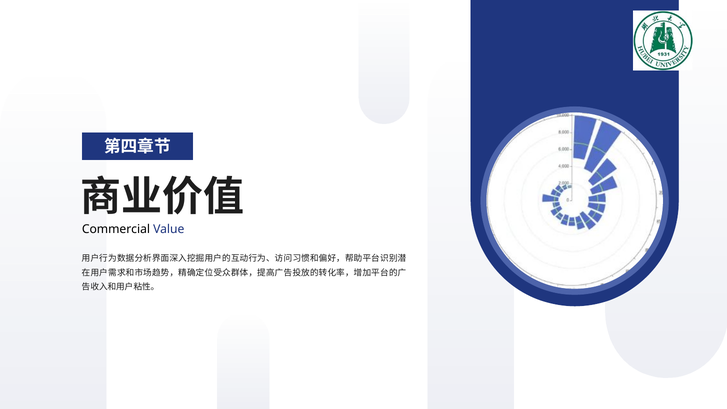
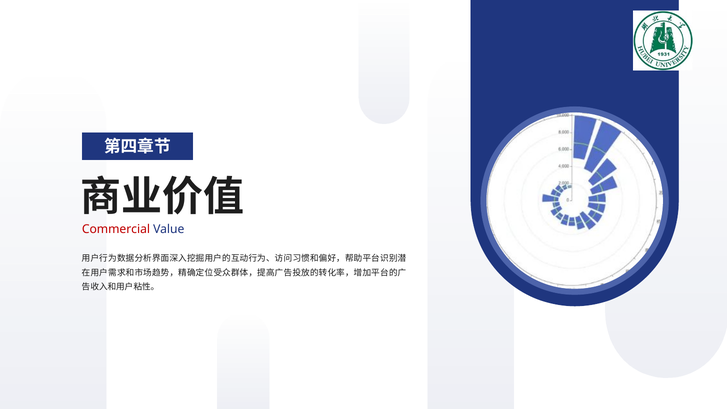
Commercial colour: black -> red (116, 229)
